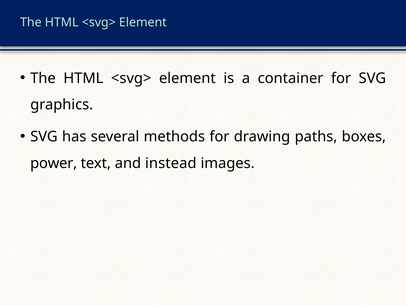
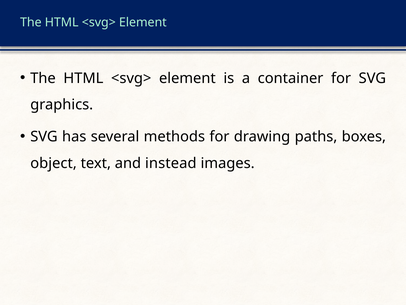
power: power -> object (54, 163)
